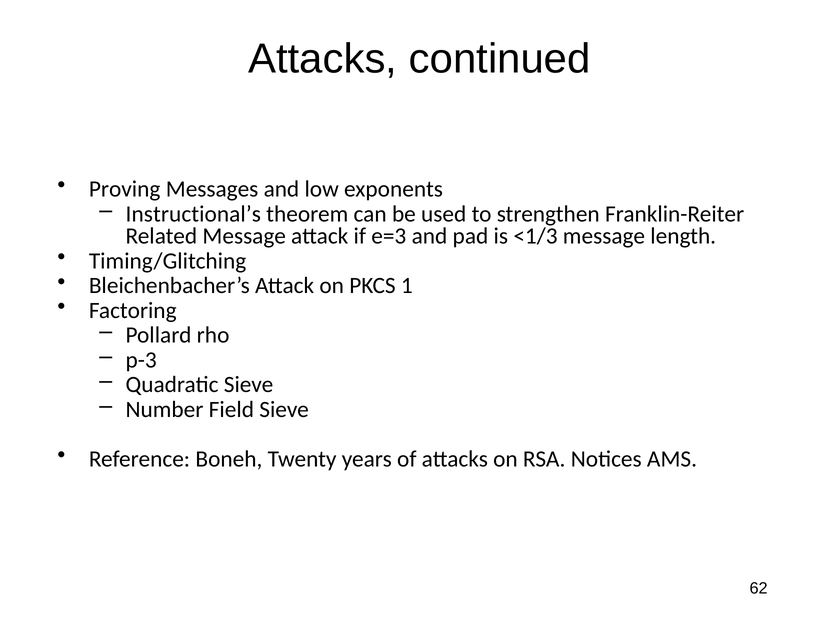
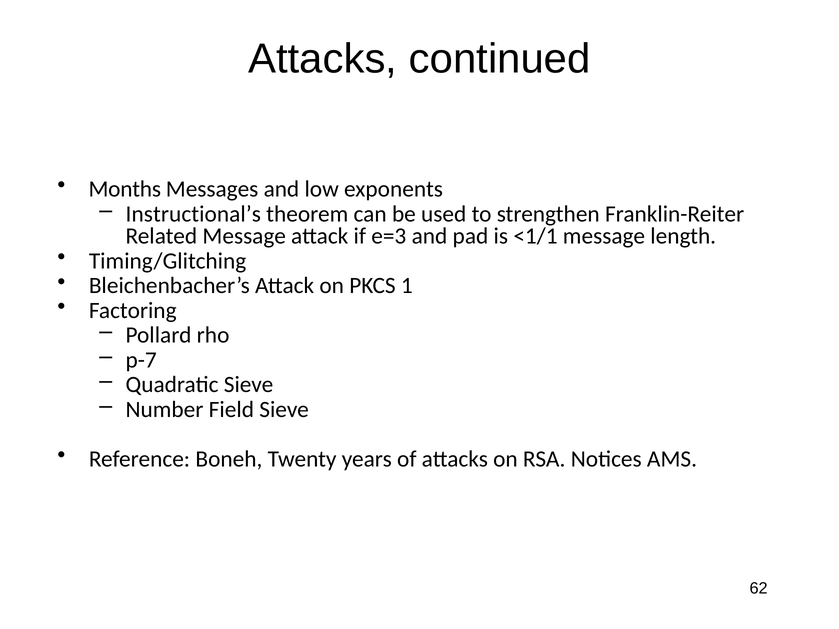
Proving: Proving -> Months (125, 189)
<1/3: <1/3 -> <1/1 (535, 236)
p-3: p-3 -> p-7 (141, 360)
